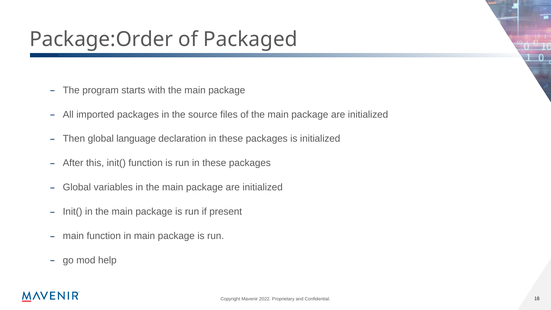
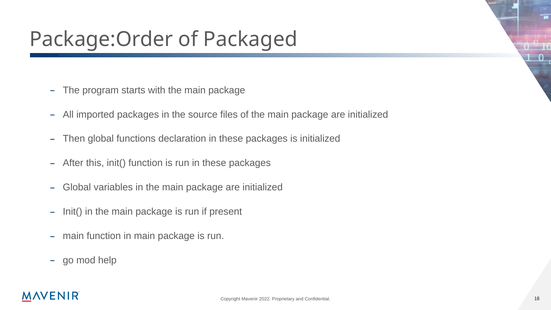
language: language -> functions (136, 139)
